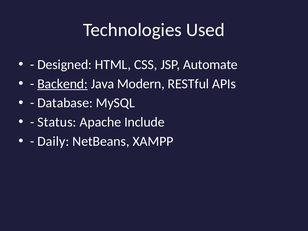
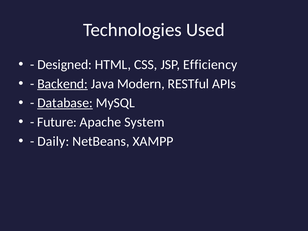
Automate: Automate -> Efficiency (210, 65)
Database underline: none -> present (65, 103)
Status: Status -> Future (57, 122)
Include: Include -> System (144, 122)
